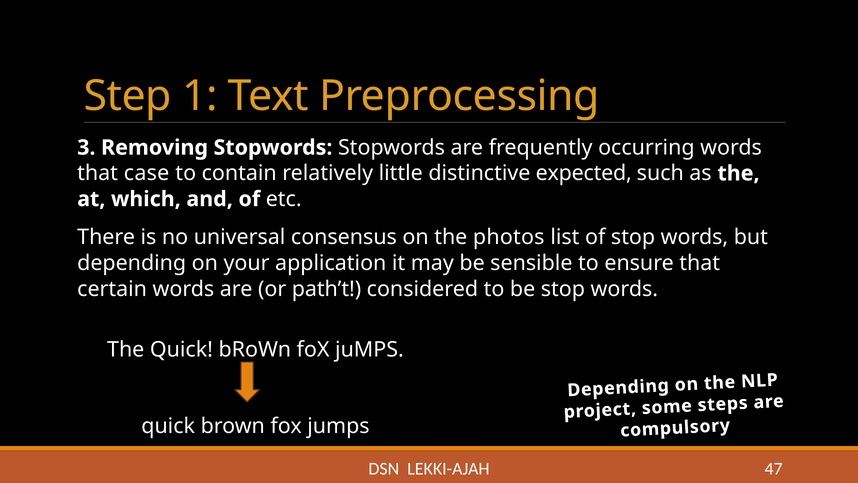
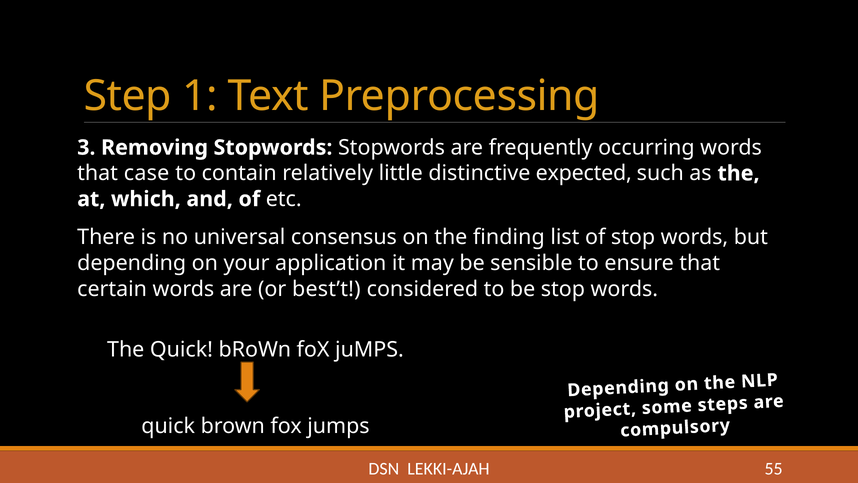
photos: photos -> finding (509, 237)
path’t: path’t -> best’t (326, 289)
47: 47 -> 55 (774, 468)
